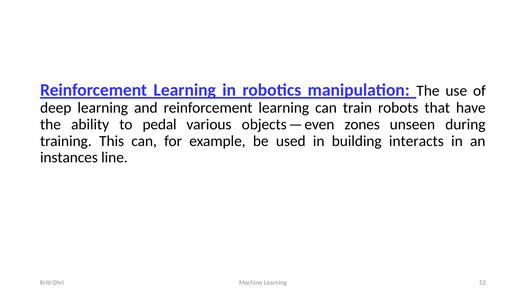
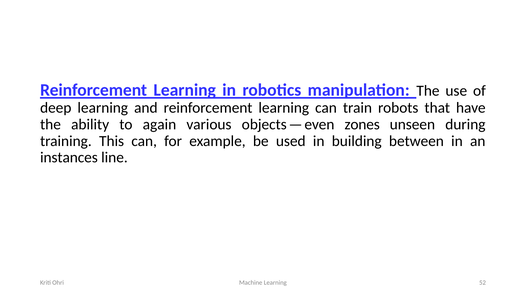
pedal: pedal -> again (159, 124)
interacts: interacts -> between (416, 141)
